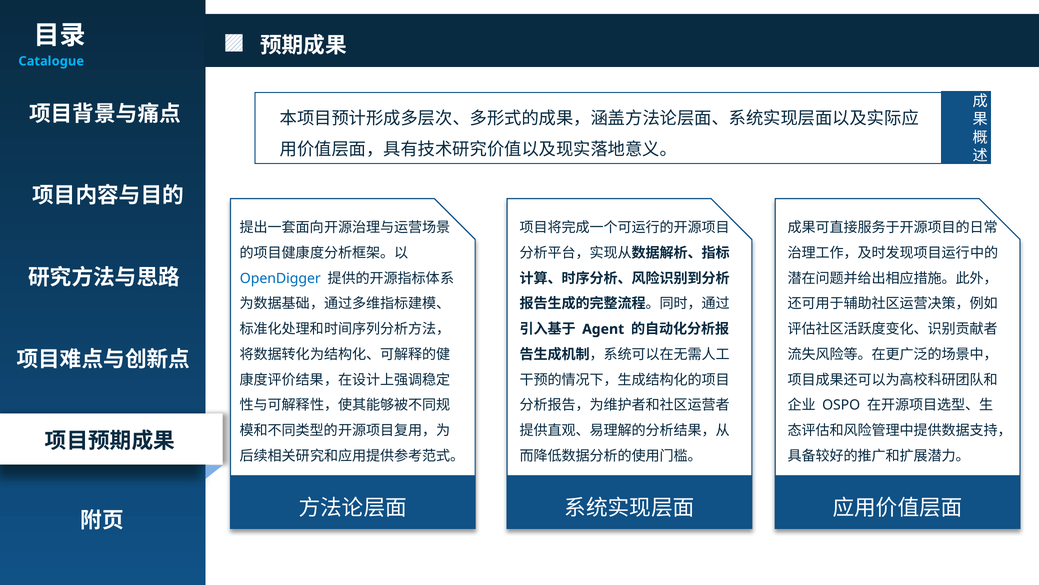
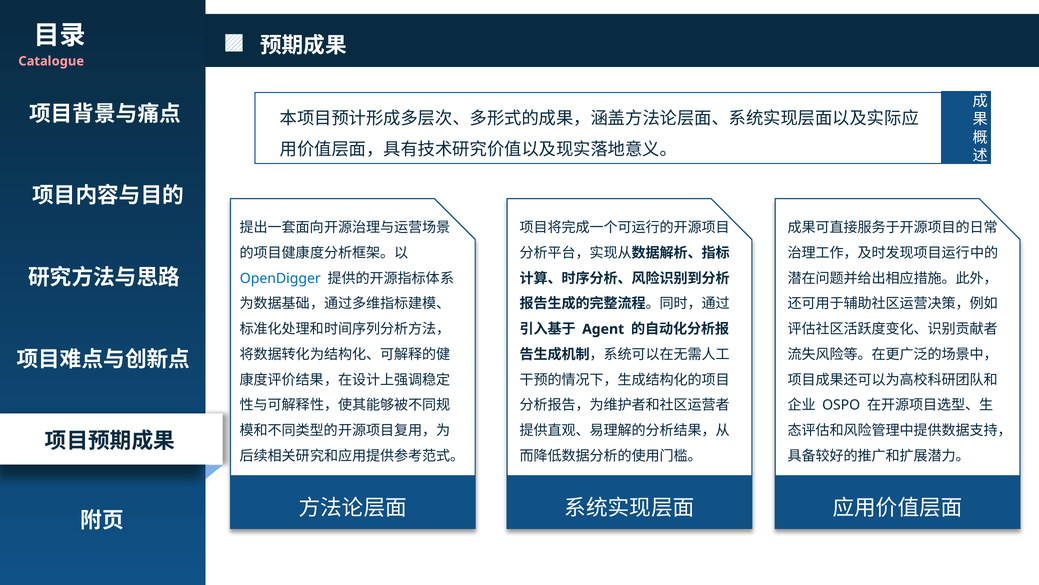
Catalogue colour: light blue -> pink (51, 61)
